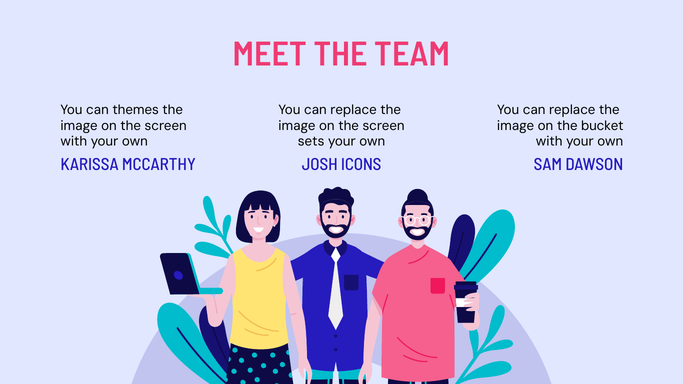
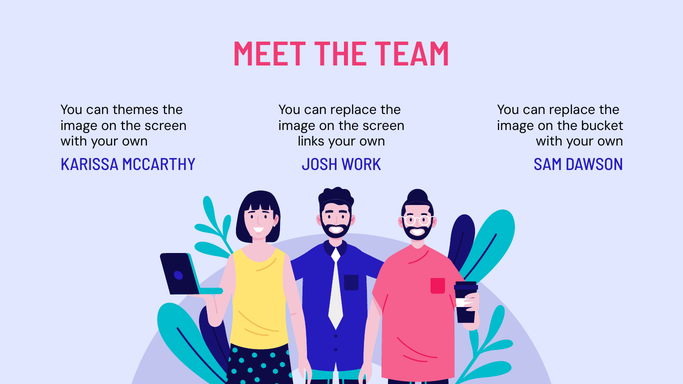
sets: sets -> links (311, 142)
ICONS: ICONS -> WORK (361, 165)
